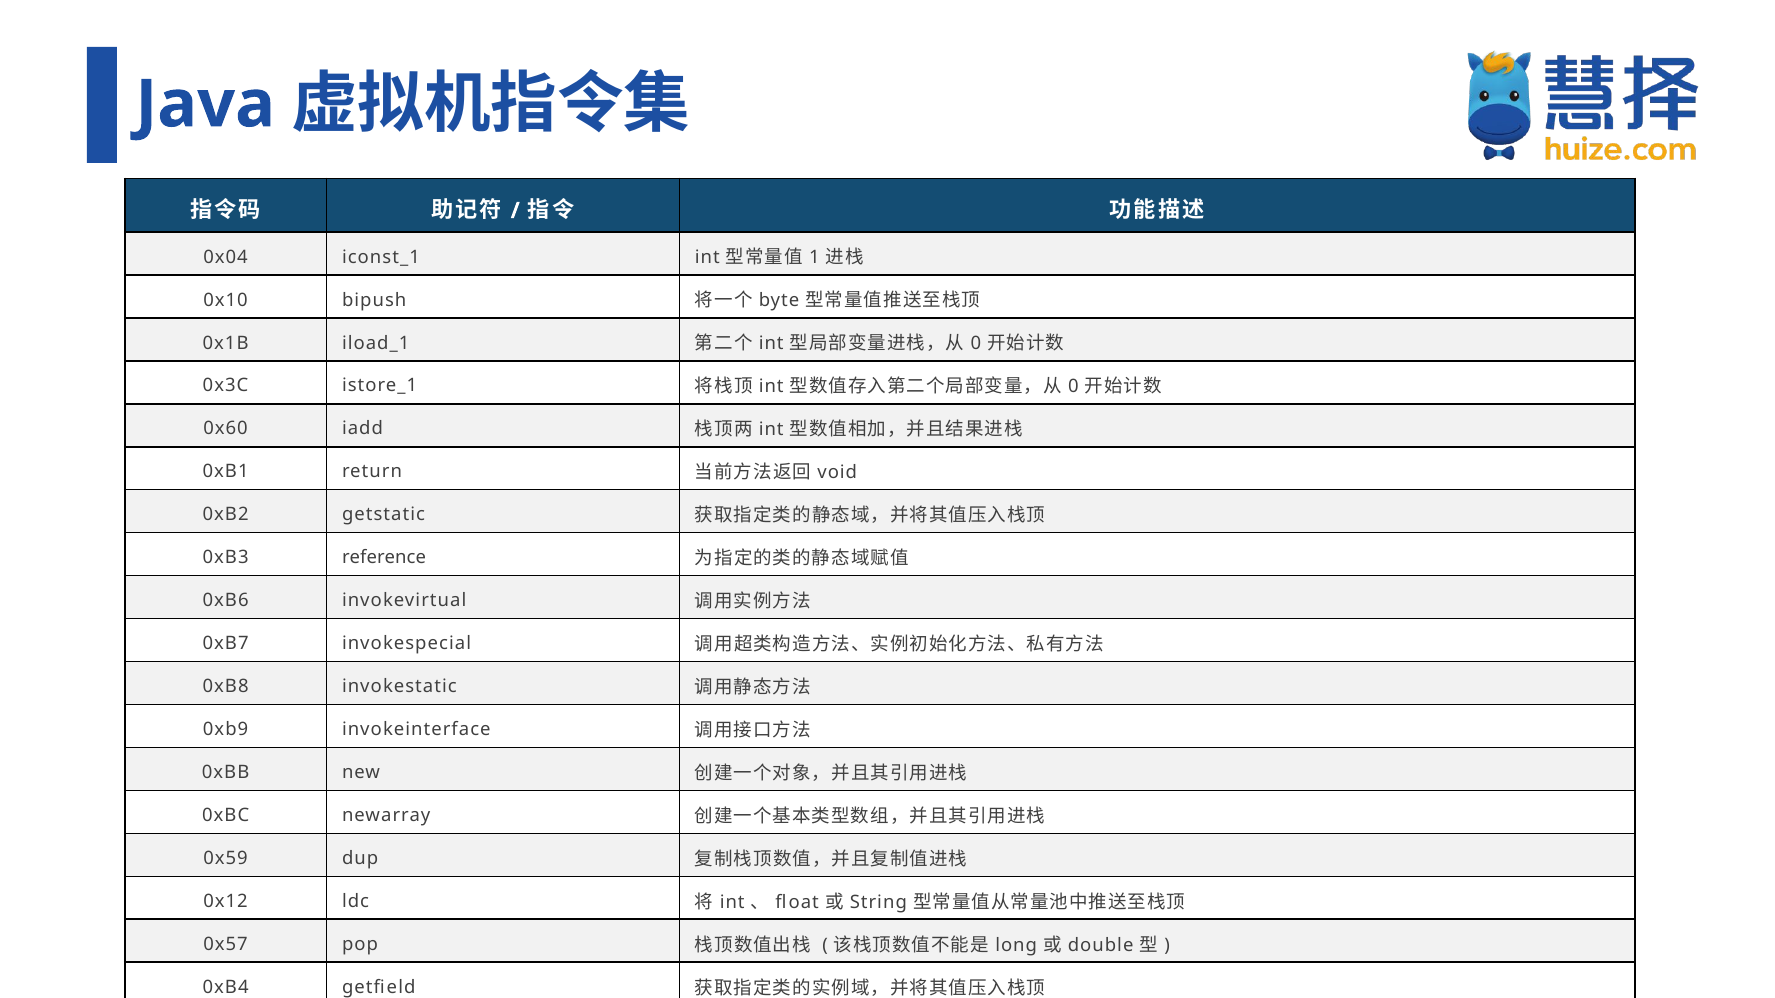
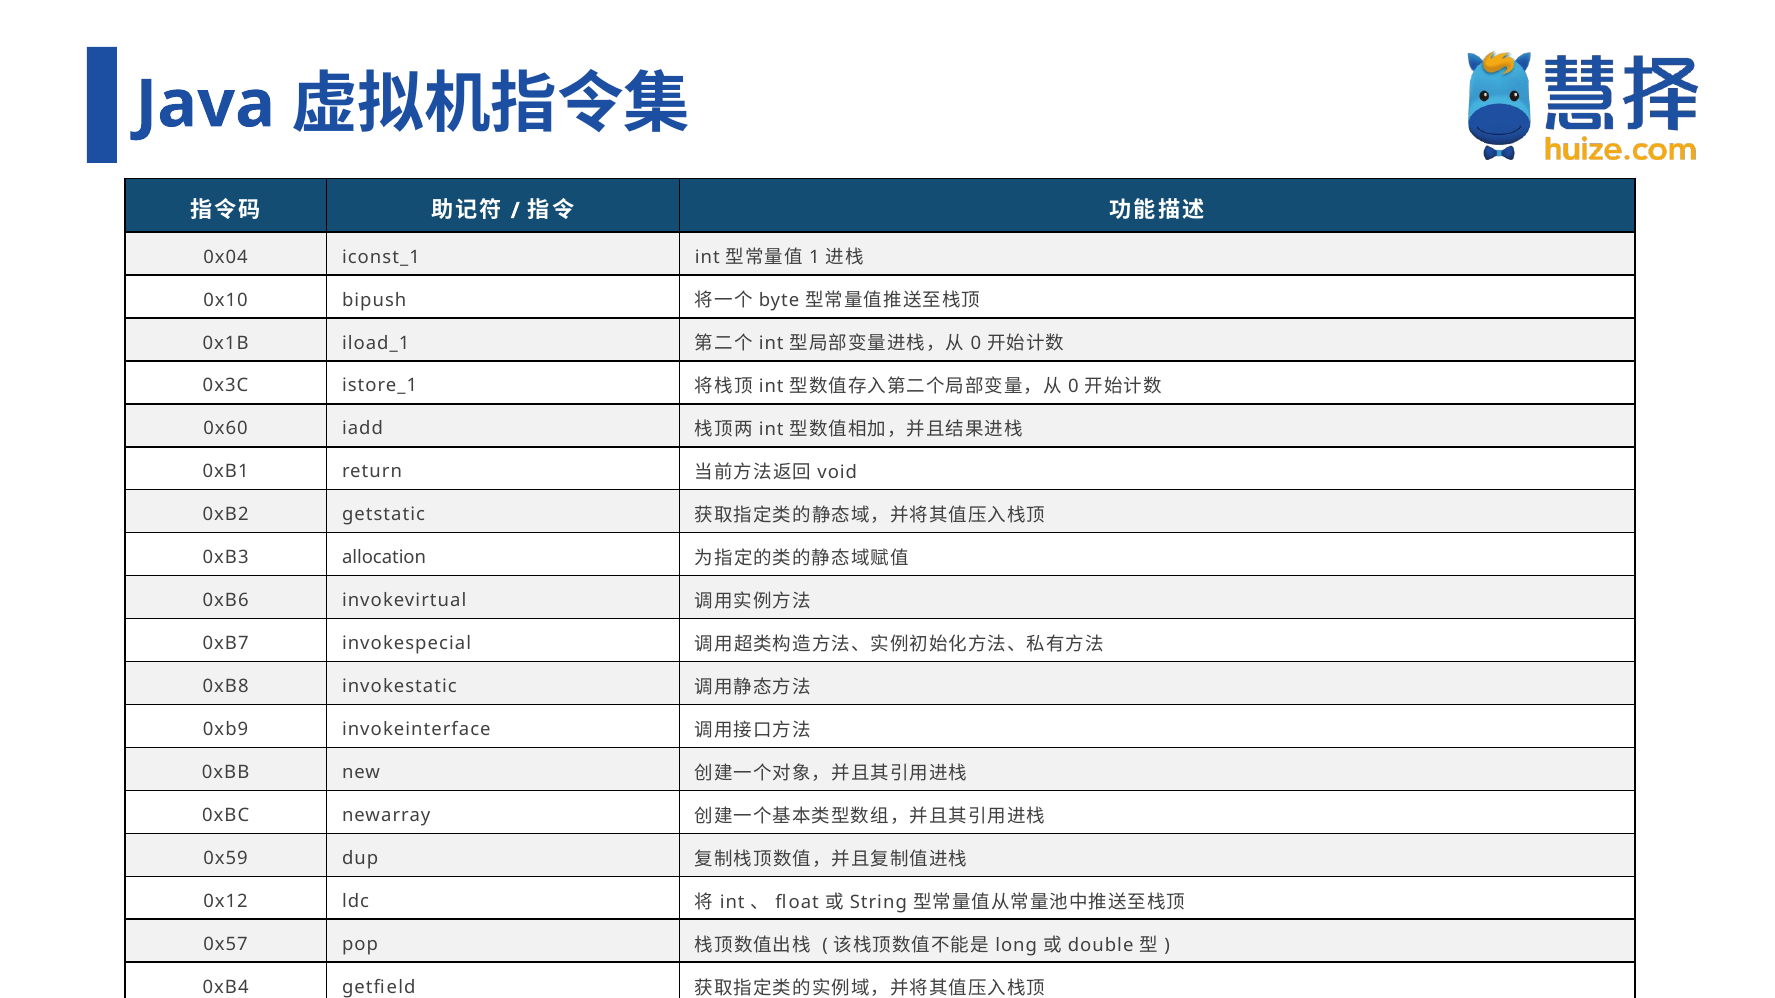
reference: reference -> allocation (384, 558)
